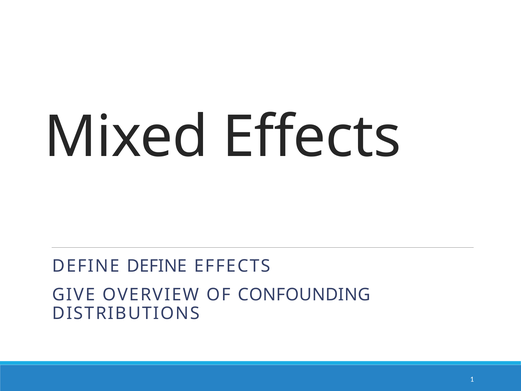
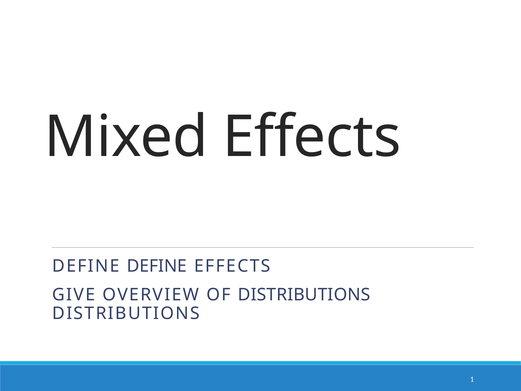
OF CONFOUNDING: CONFOUNDING -> DISTRIBUTIONS (304, 295)
